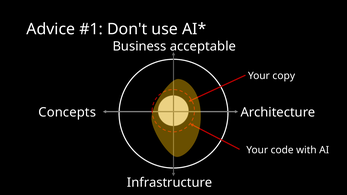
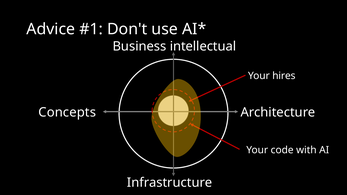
acceptable: acceptable -> intellectual (203, 46)
copy: copy -> hires (284, 76)
